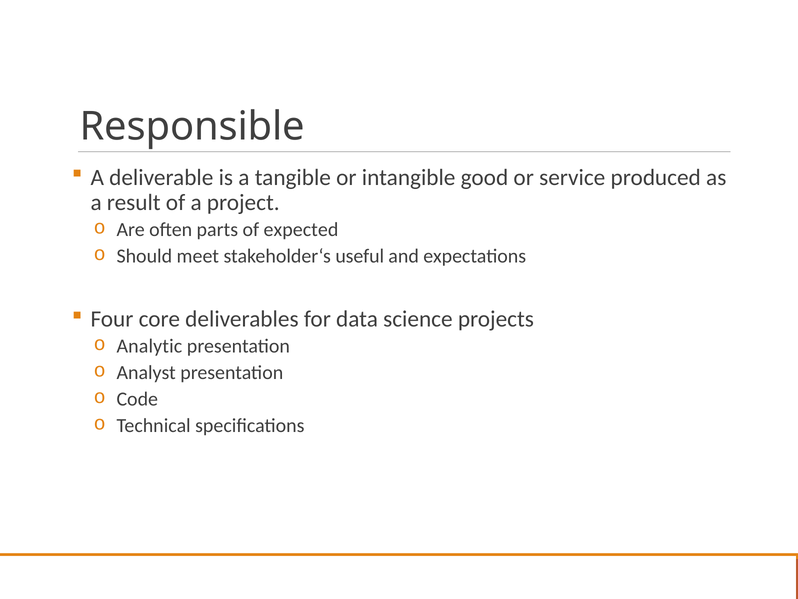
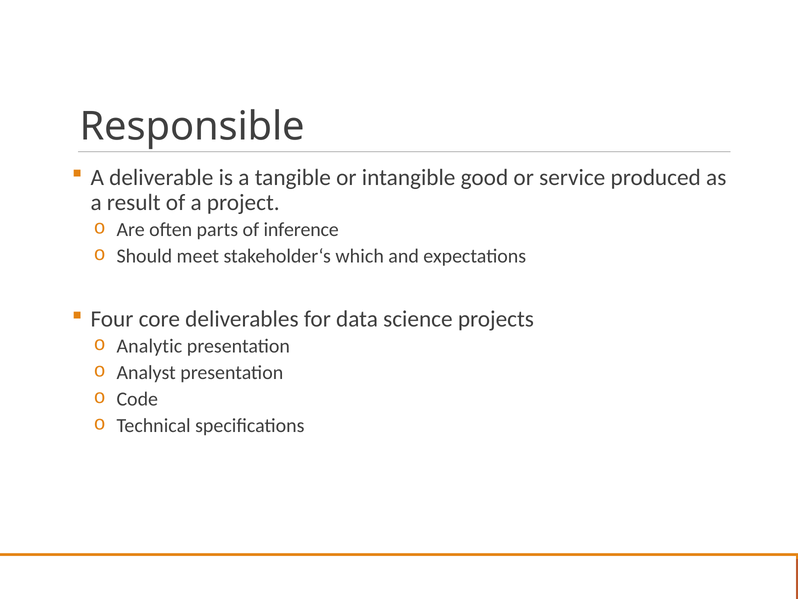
expected: expected -> inference (301, 229)
useful: useful -> which (360, 256)
